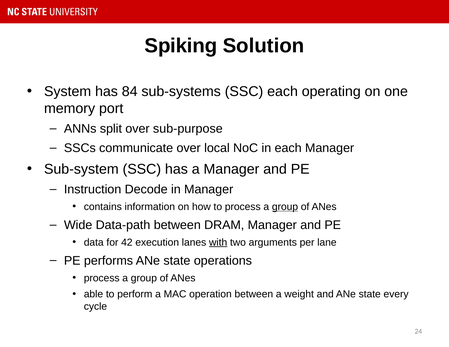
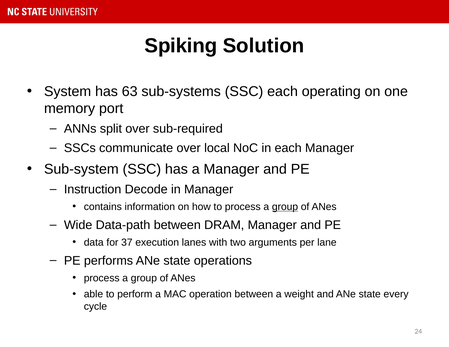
84: 84 -> 63 (130, 91)
sub-purpose: sub-purpose -> sub-required (188, 129)
42: 42 -> 37 (127, 242)
with underline: present -> none (218, 242)
